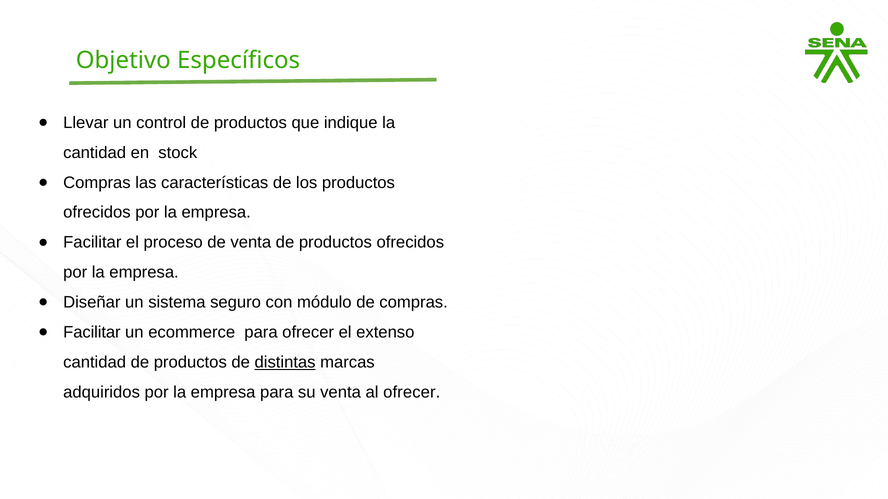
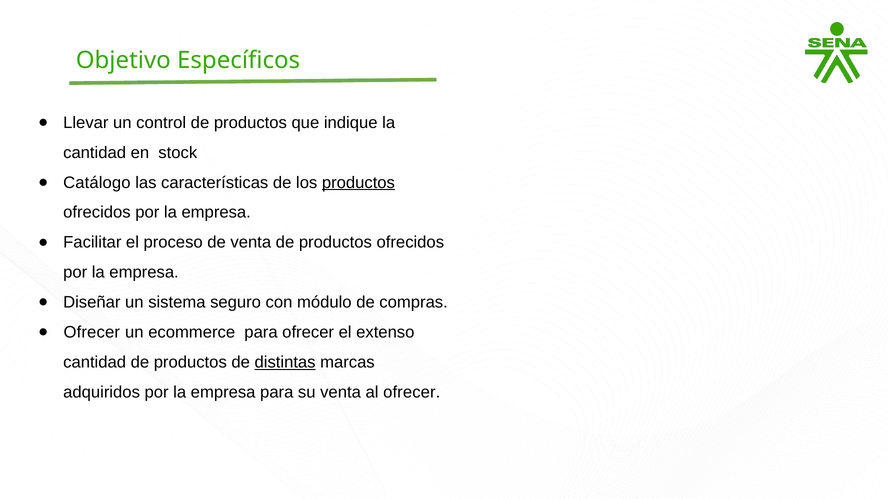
Compras: Compras -> Catálogo (97, 183)
productos underline: none -> present (358, 183)
Facilitar: Facilitar -> Ofrecer (92, 333)
